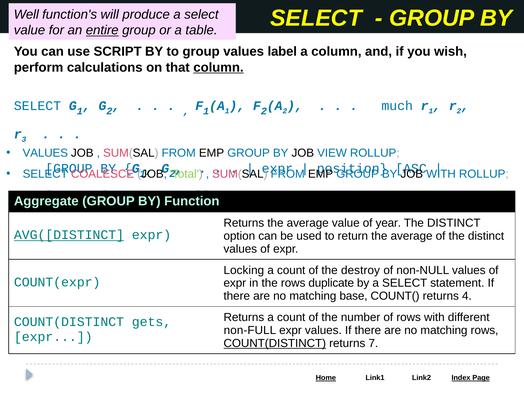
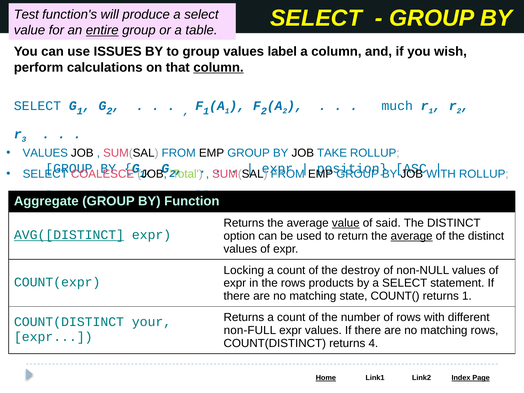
Well: Well -> Test (26, 15)
SCRIPT: SCRIPT -> ISSUES (118, 52)
VIEW: VIEW -> TAKE (332, 153)
value underline: none -> present (346, 223)
year: year -> said (388, 223)
average underline: none -> present (412, 236)
duplicate: duplicate -> products (331, 283)
base: base -> state (354, 296)
returns 4: 4 -> 1 (467, 296)
gets: gets -> your (152, 322)
COUNT(DISTINCT underline: present -> none (275, 343)
7: 7 -> 4 (373, 343)
